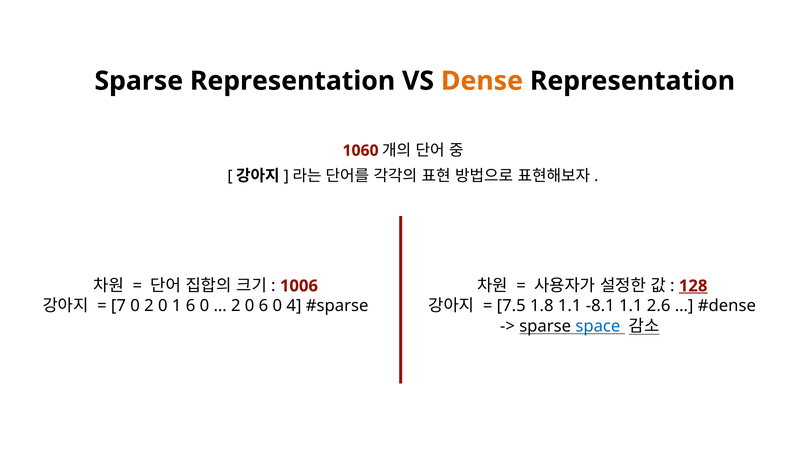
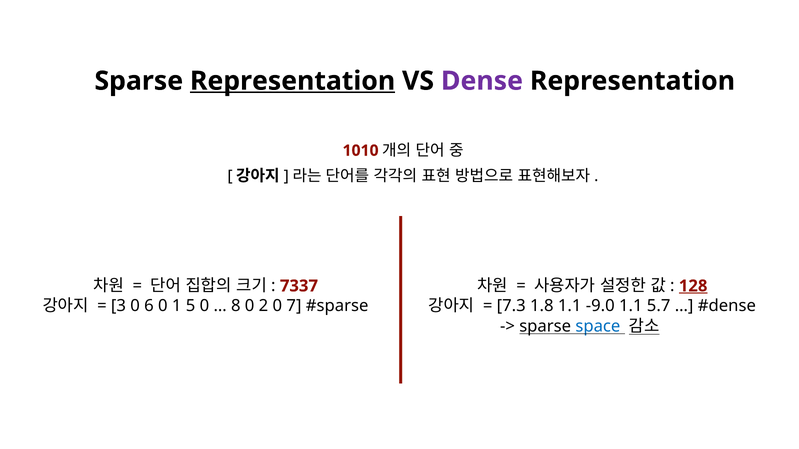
Representation underline: none -> present (293, 81)
Dense colour: orange -> purple (482, 81)
1060: 1060 -> 1010 (361, 151)
1006: 1006 -> 7337 (299, 286)
7: 7 -> 3 (118, 306)
0 2: 2 -> 6 (149, 306)
1 6: 6 -> 5 (191, 306)
2: 2 -> 8 (236, 306)
0 6: 6 -> 2 (264, 306)
4: 4 -> 7 (294, 306)
7.5: 7.5 -> 7.3 (511, 306)
-8.1: -8.1 -> -9.0 (600, 306)
2.6: 2.6 -> 5.7 (659, 306)
